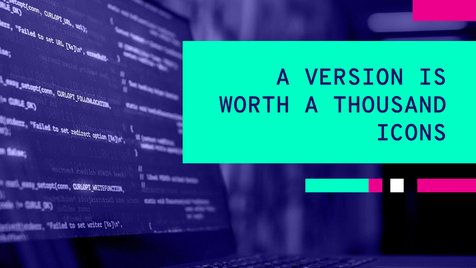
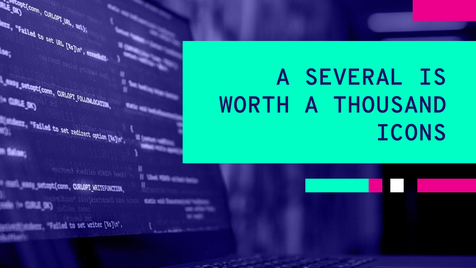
VERSION: VERSION -> SEVERAL (354, 77)
